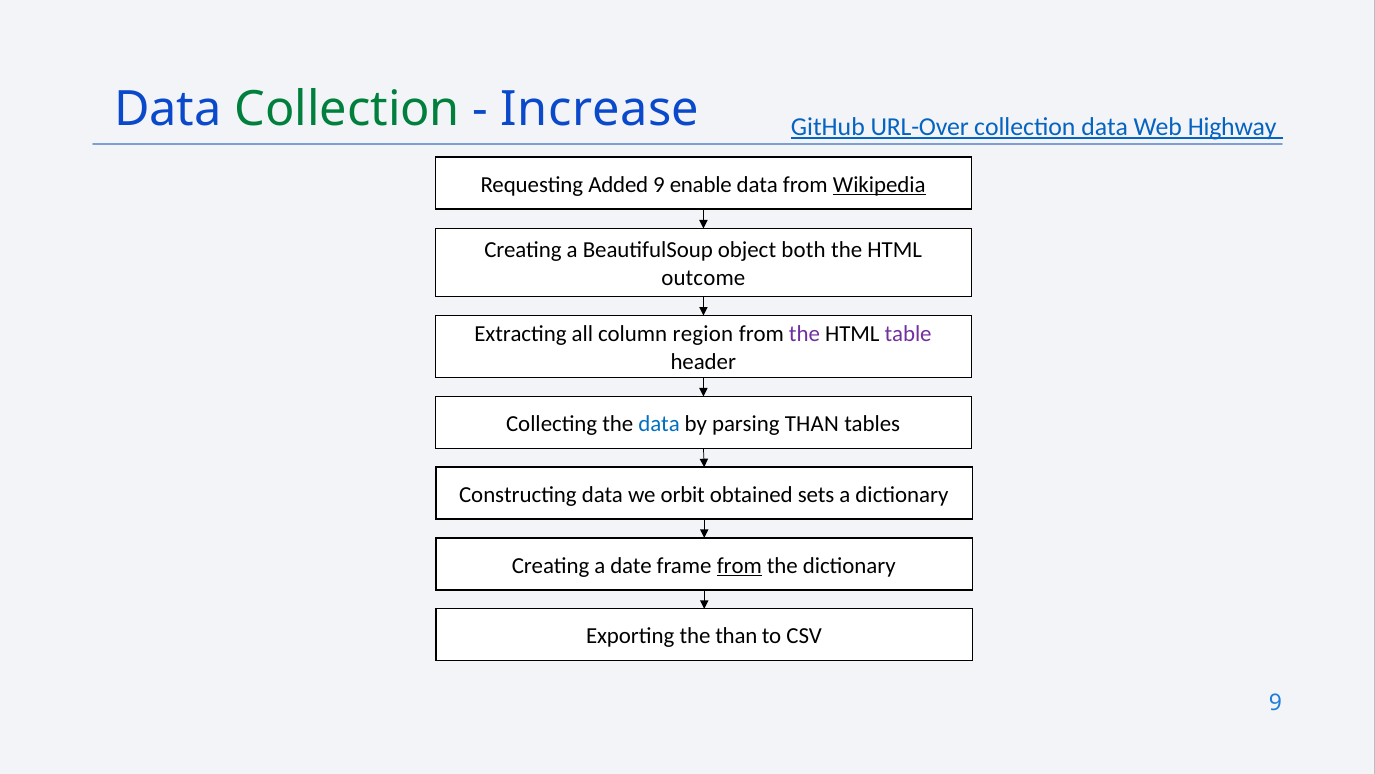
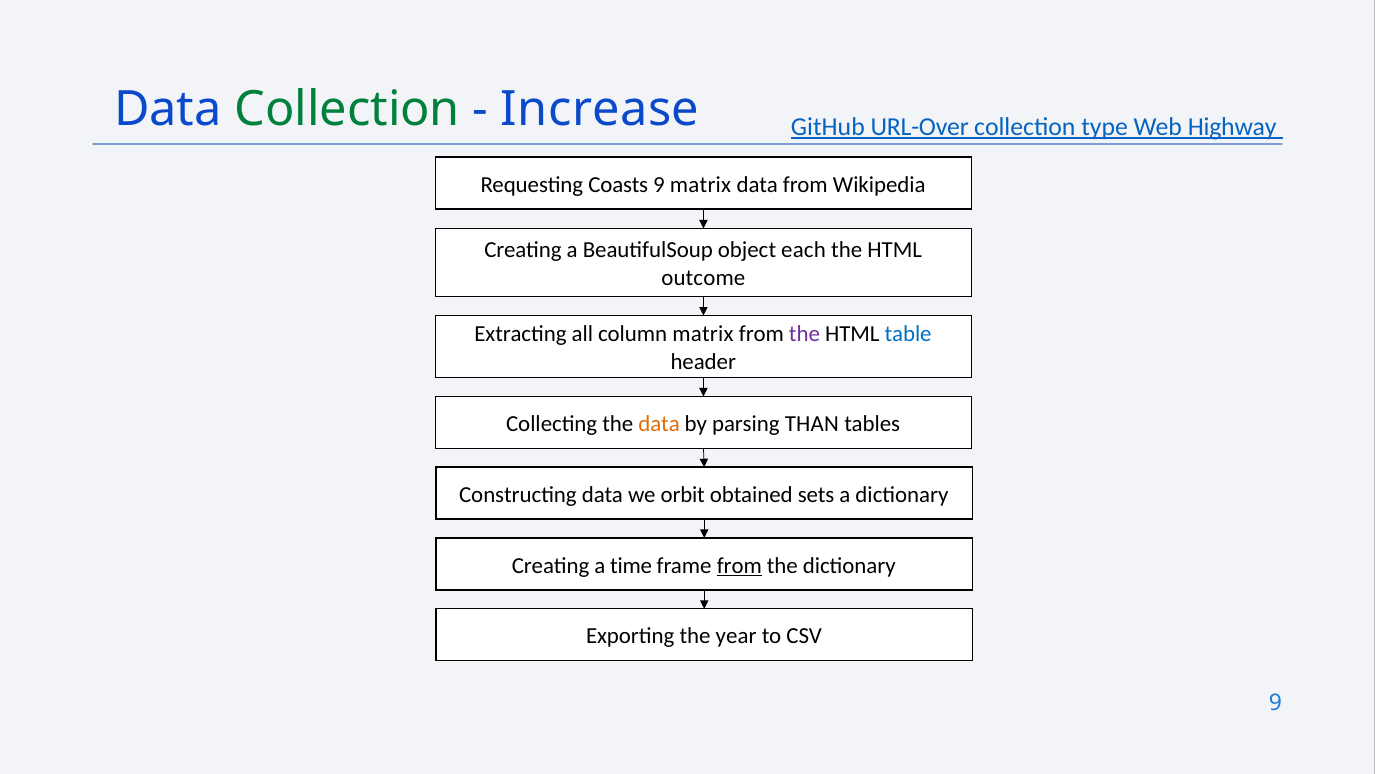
collection data: data -> type (1105, 127)
Added: Added -> Coasts (618, 185)
9 enable: enable -> matrix (701, 185)
Wikipedia underline: present -> none (879, 185)
both: both -> each (804, 250)
column region: region -> matrix (703, 334)
table colour: purple -> blue (908, 334)
data colour: blue -> orange (659, 424)
date: date -> time (631, 565)
the than: than -> year (736, 636)
